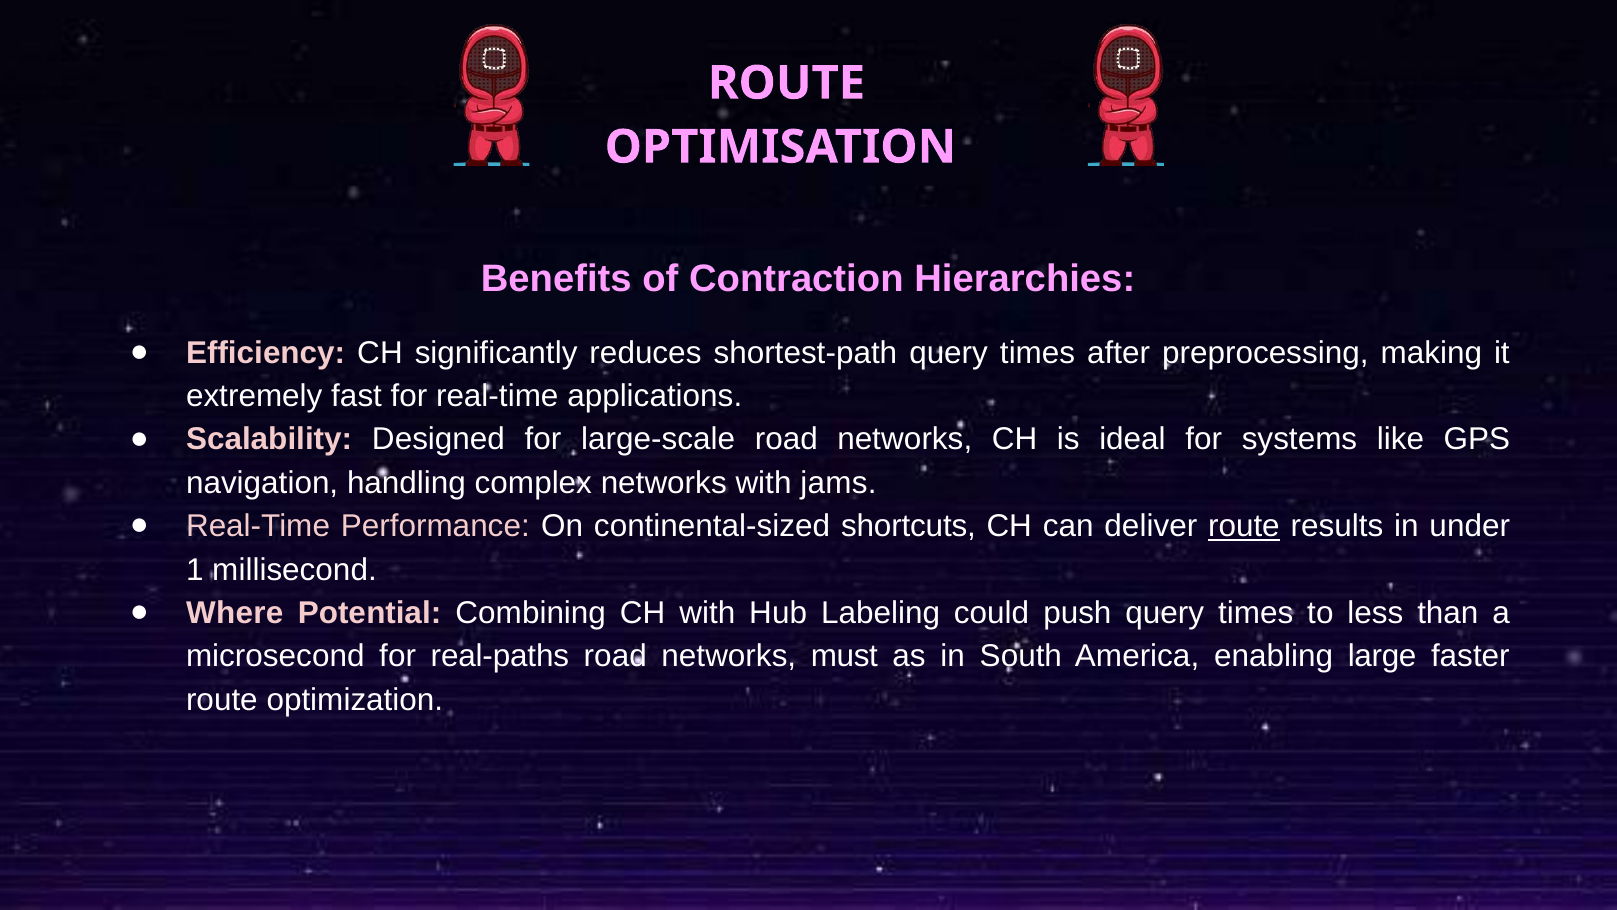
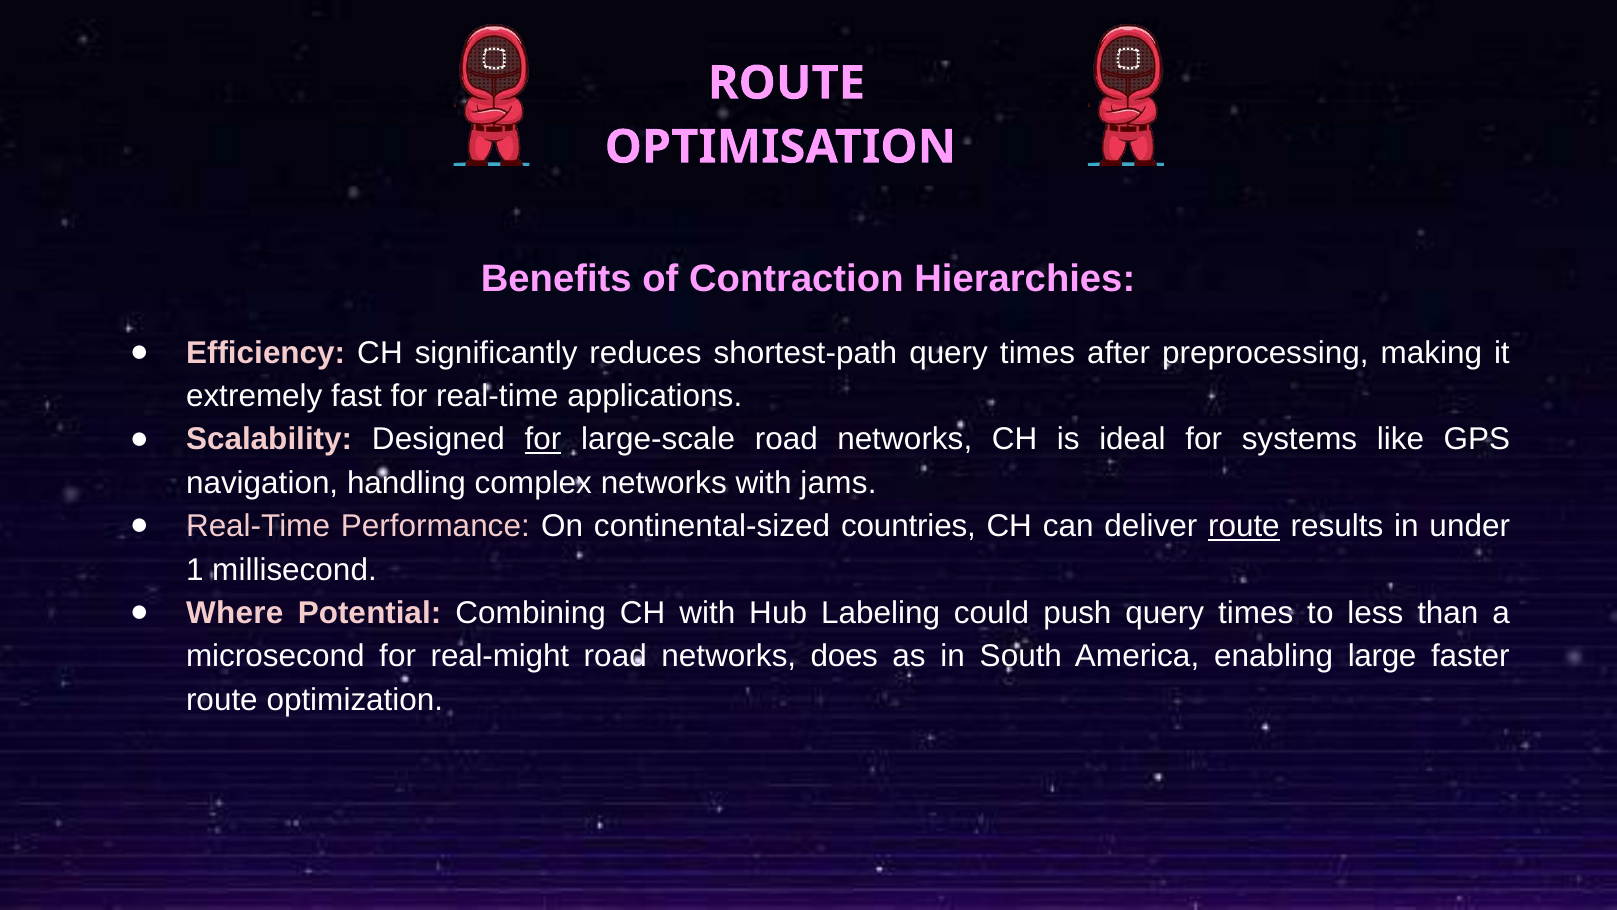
for underline: none -> present (543, 439)
shortcuts: shortcuts -> countries (908, 526)
real-paths: real-paths -> real-might (500, 656)
must: must -> does (844, 656)
